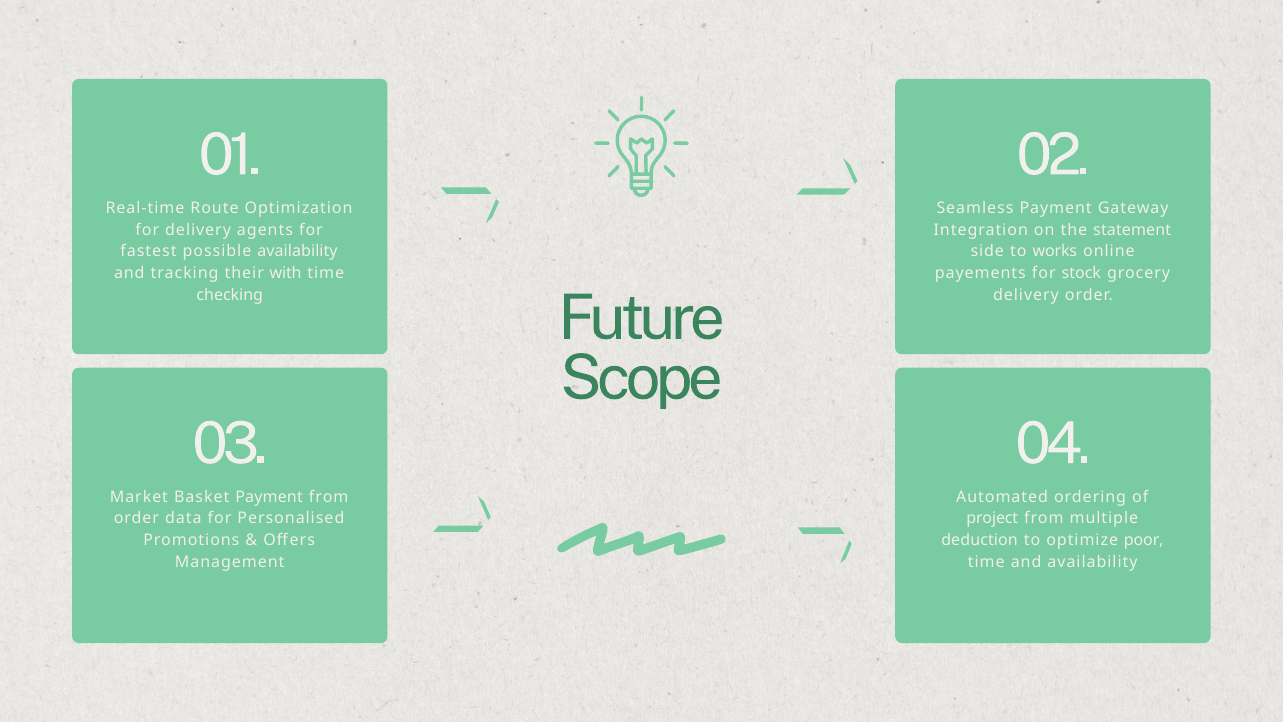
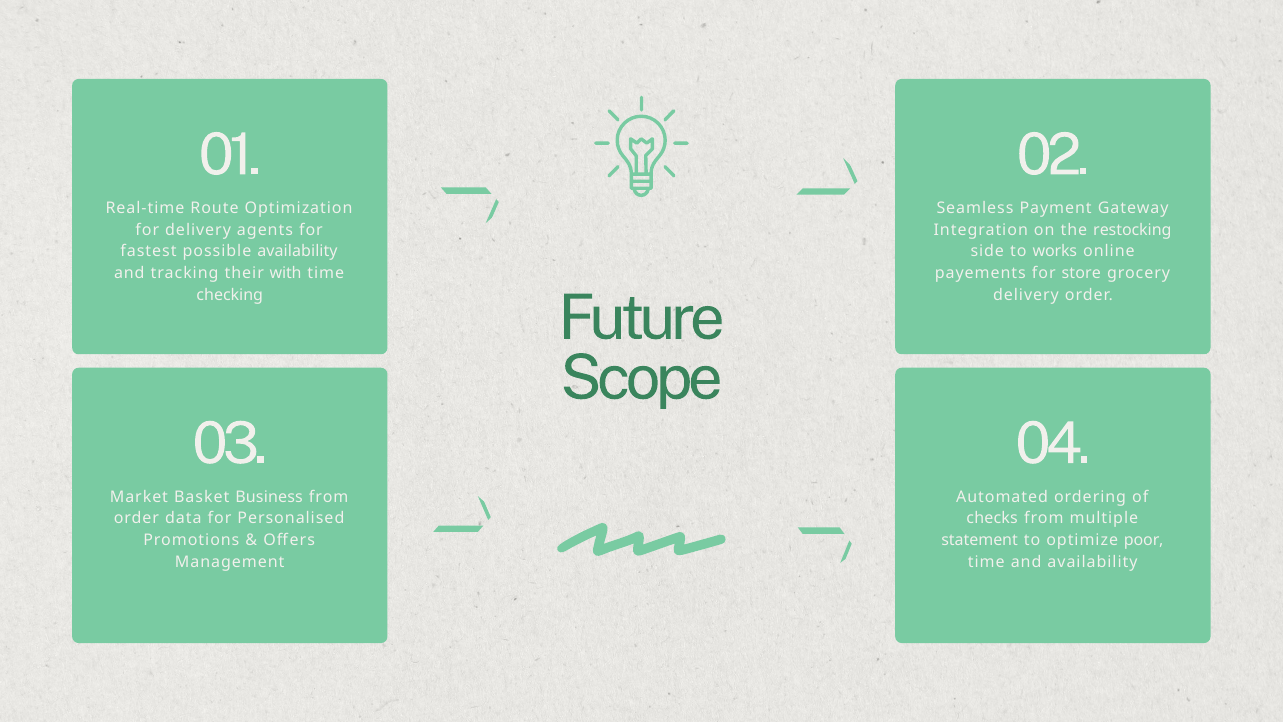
statement: statement -> restocking (1132, 230)
stock: stock -> store (1081, 273)
Basket Payment: Payment -> Business (269, 497)
project: project -> checks (992, 518)
deduction: deduction -> statement (980, 540)
